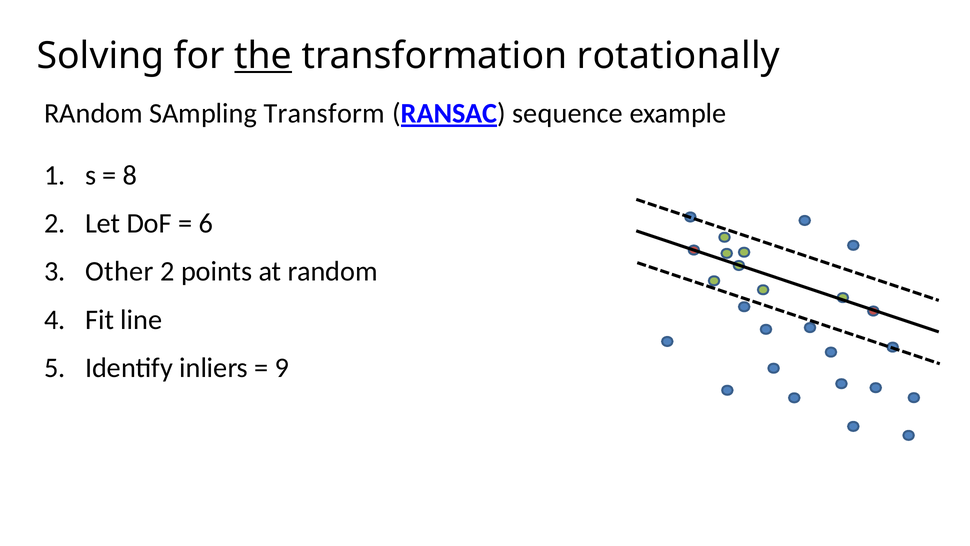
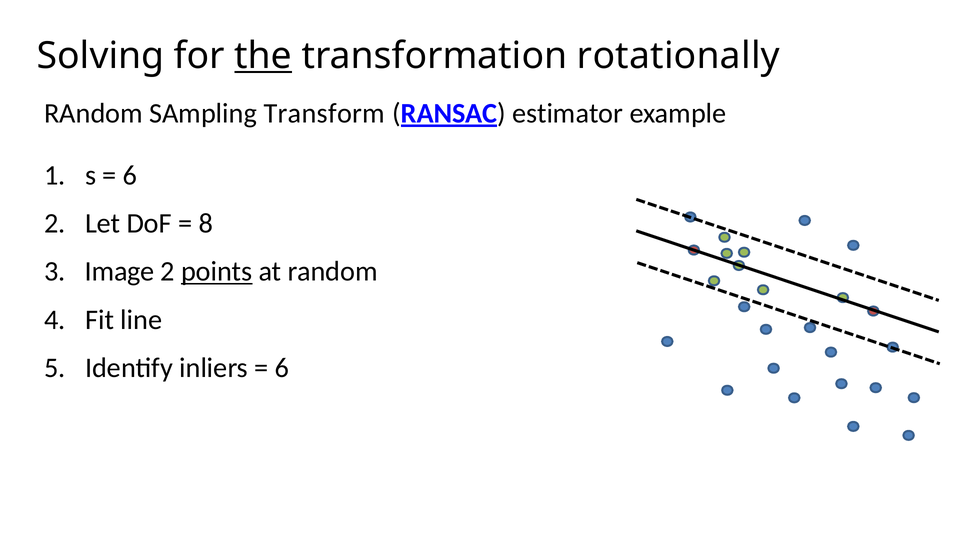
sequence: sequence -> estimator (568, 113)
8: 8 -> 6 (130, 175)
6: 6 -> 8 (206, 223)
Other: Other -> Image (120, 271)
points underline: none -> present (217, 271)
9: 9 -> 6 (282, 367)
